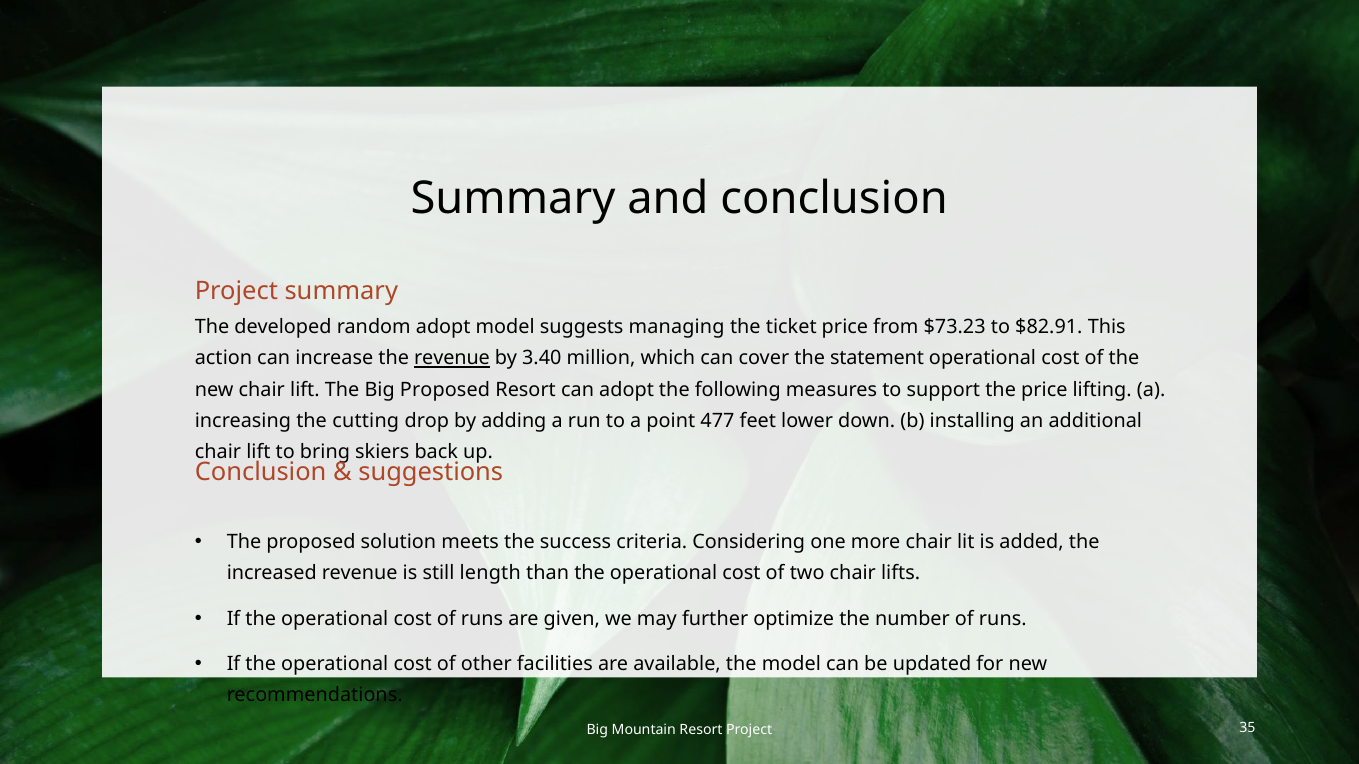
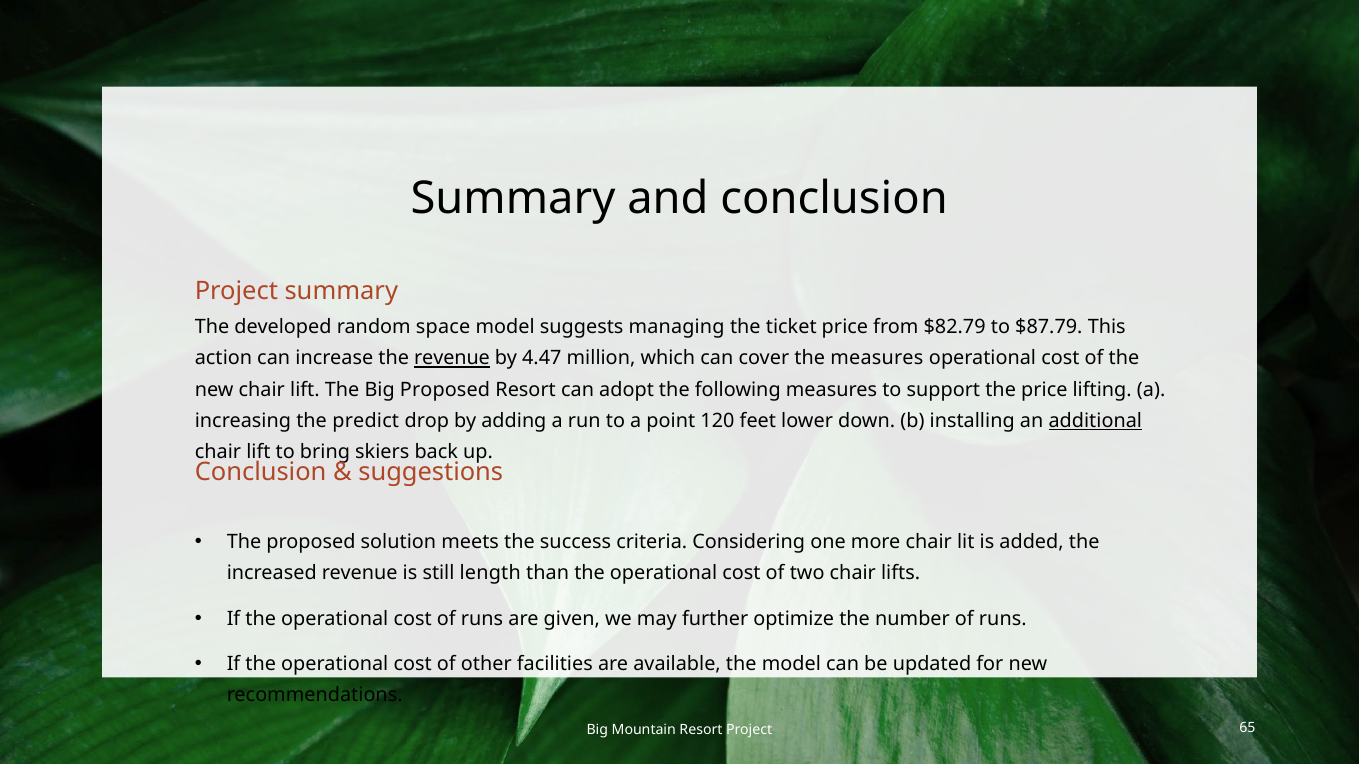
random adopt: adopt -> space (443, 327)
$73.23: $73.23 -> $82.79 (955, 327)
$82.91: $82.91 -> $87.79 (1049, 327)
3.40: 3.40 -> 4.47 (542, 359)
the statement: statement -> measures (877, 359)
cutting: cutting -> predict (366, 421)
477: 477 -> 120 (717, 421)
additional underline: none -> present (1095, 421)
35: 35 -> 65 (1247, 729)
